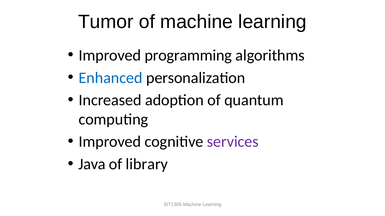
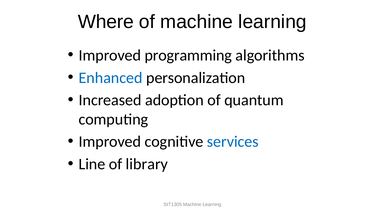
Tumor: Tumor -> Where (106, 22)
services colour: purple -> blue (233, 142)
Java: Java -> Line (92, 165)
